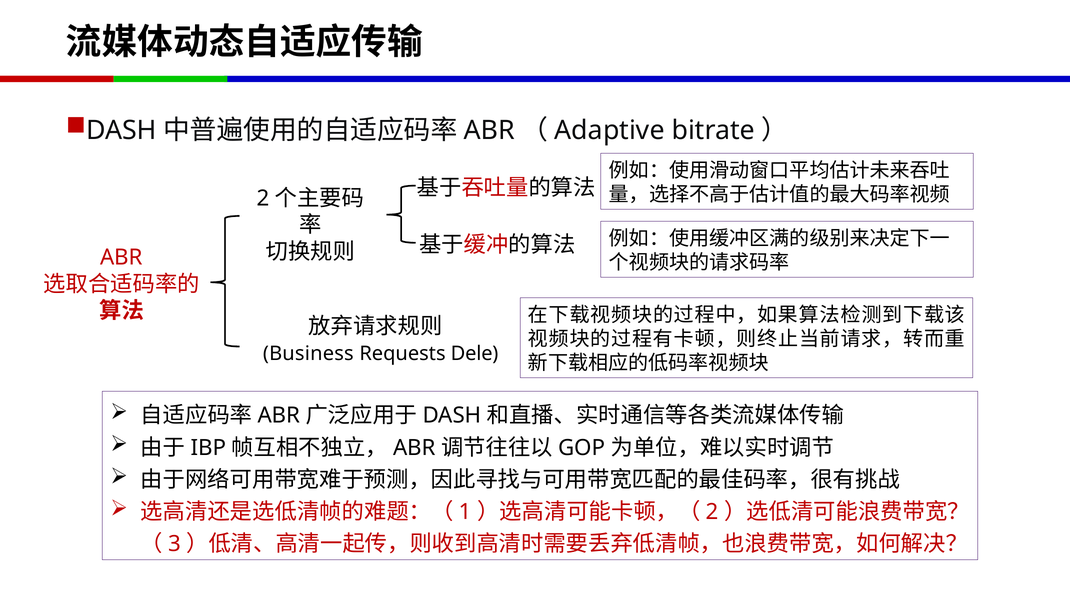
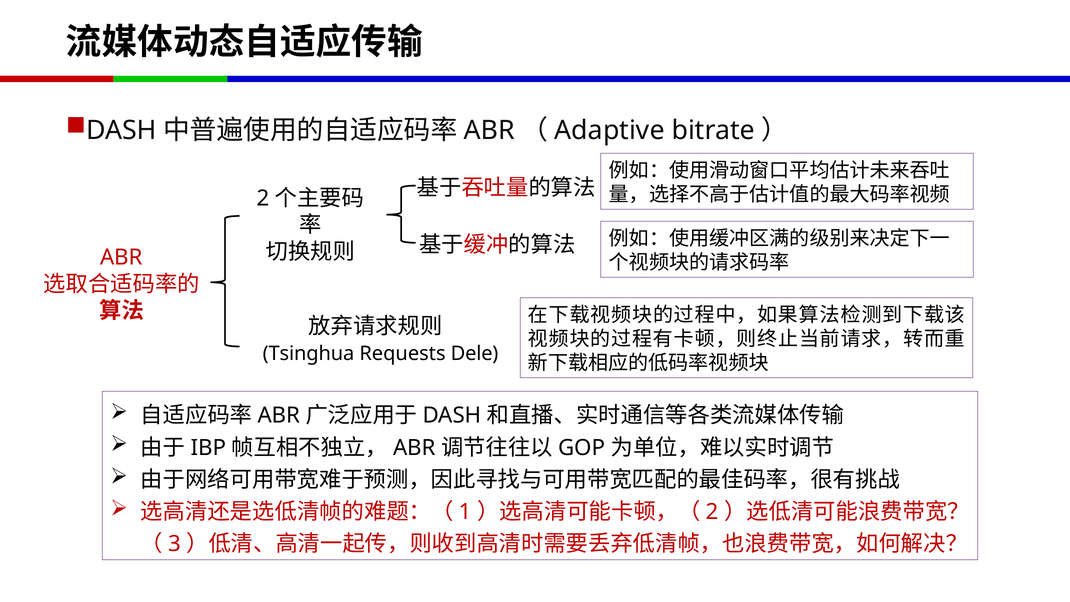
Business: Business -> Tsinghua (308, 354)
